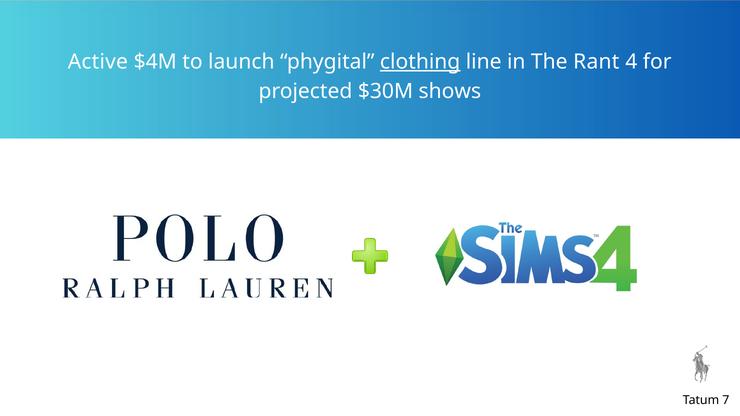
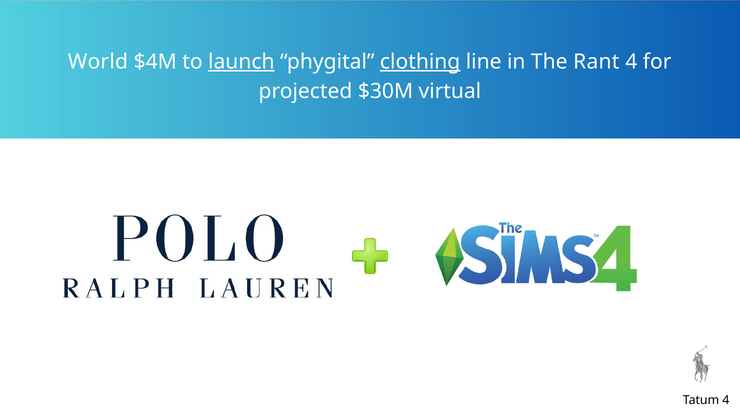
Active: Active -> World (98, 62)
launch underline: none -> present (241, 62)
shows: shows -> virtual (450, 91)
Tatum 7: 7 -> 4 (726, 400)
